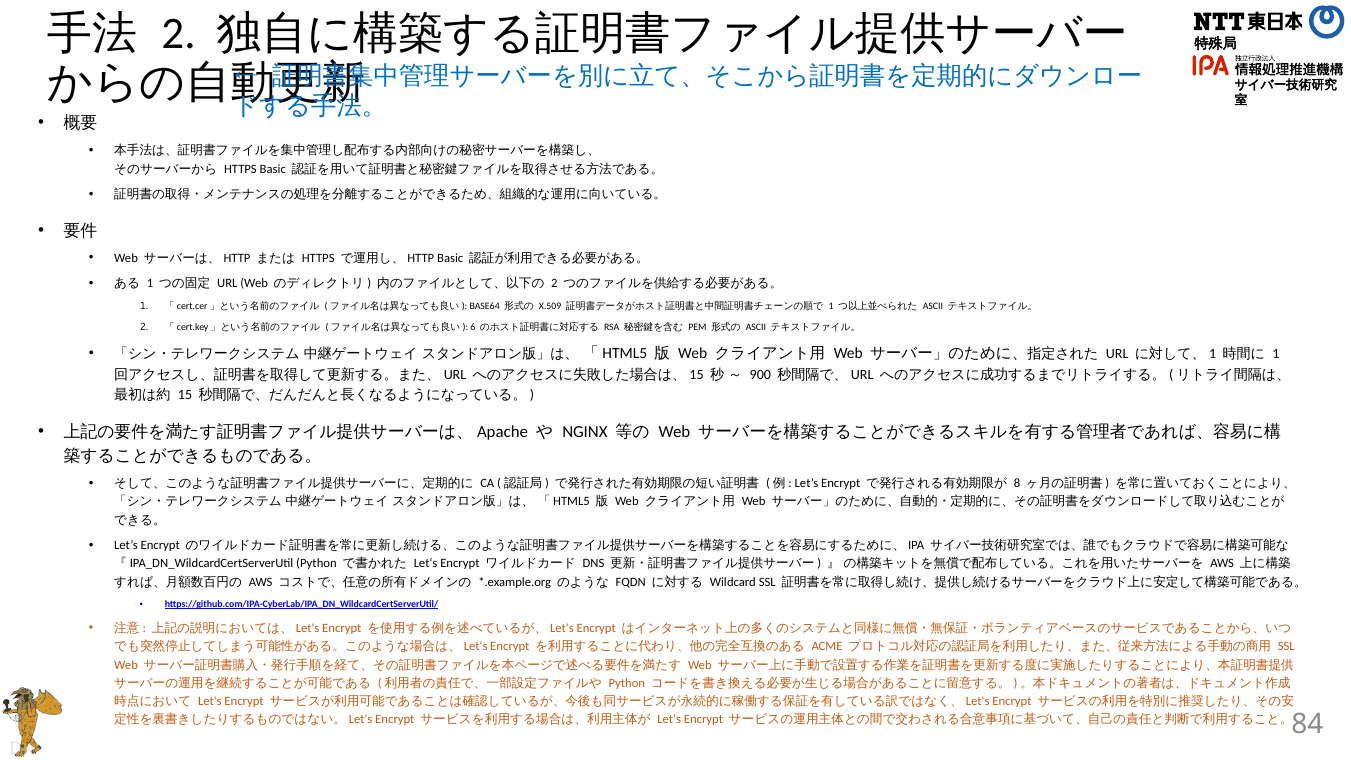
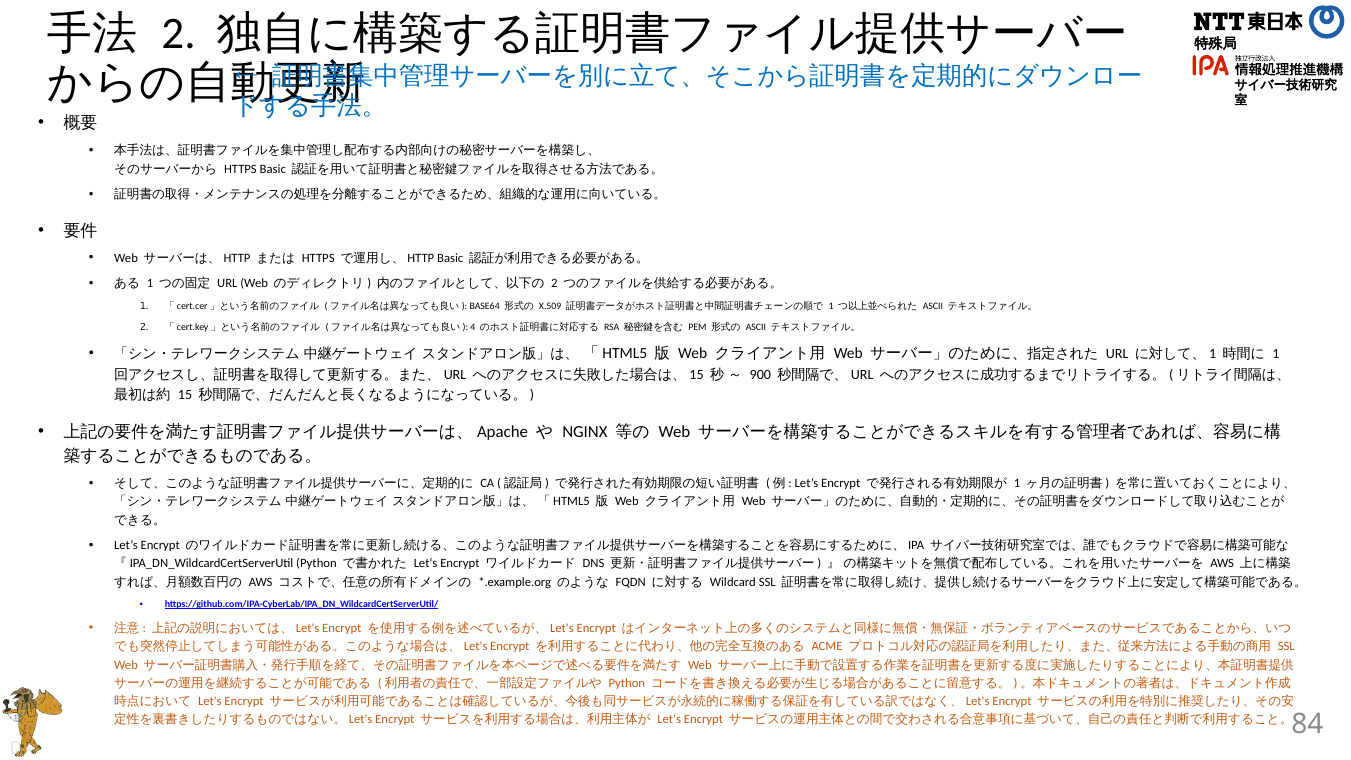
6: 6 -> 4 (473, 327)
8: 8 -> 1 (1017, 483)
